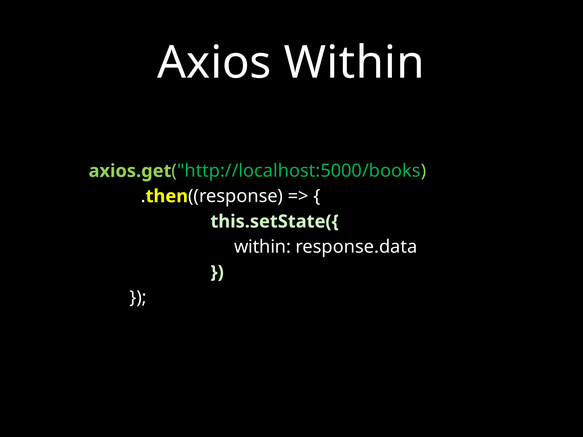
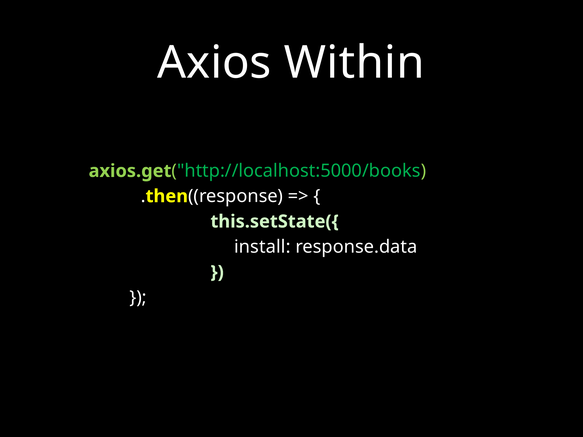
within: within -> install (262, 247)
